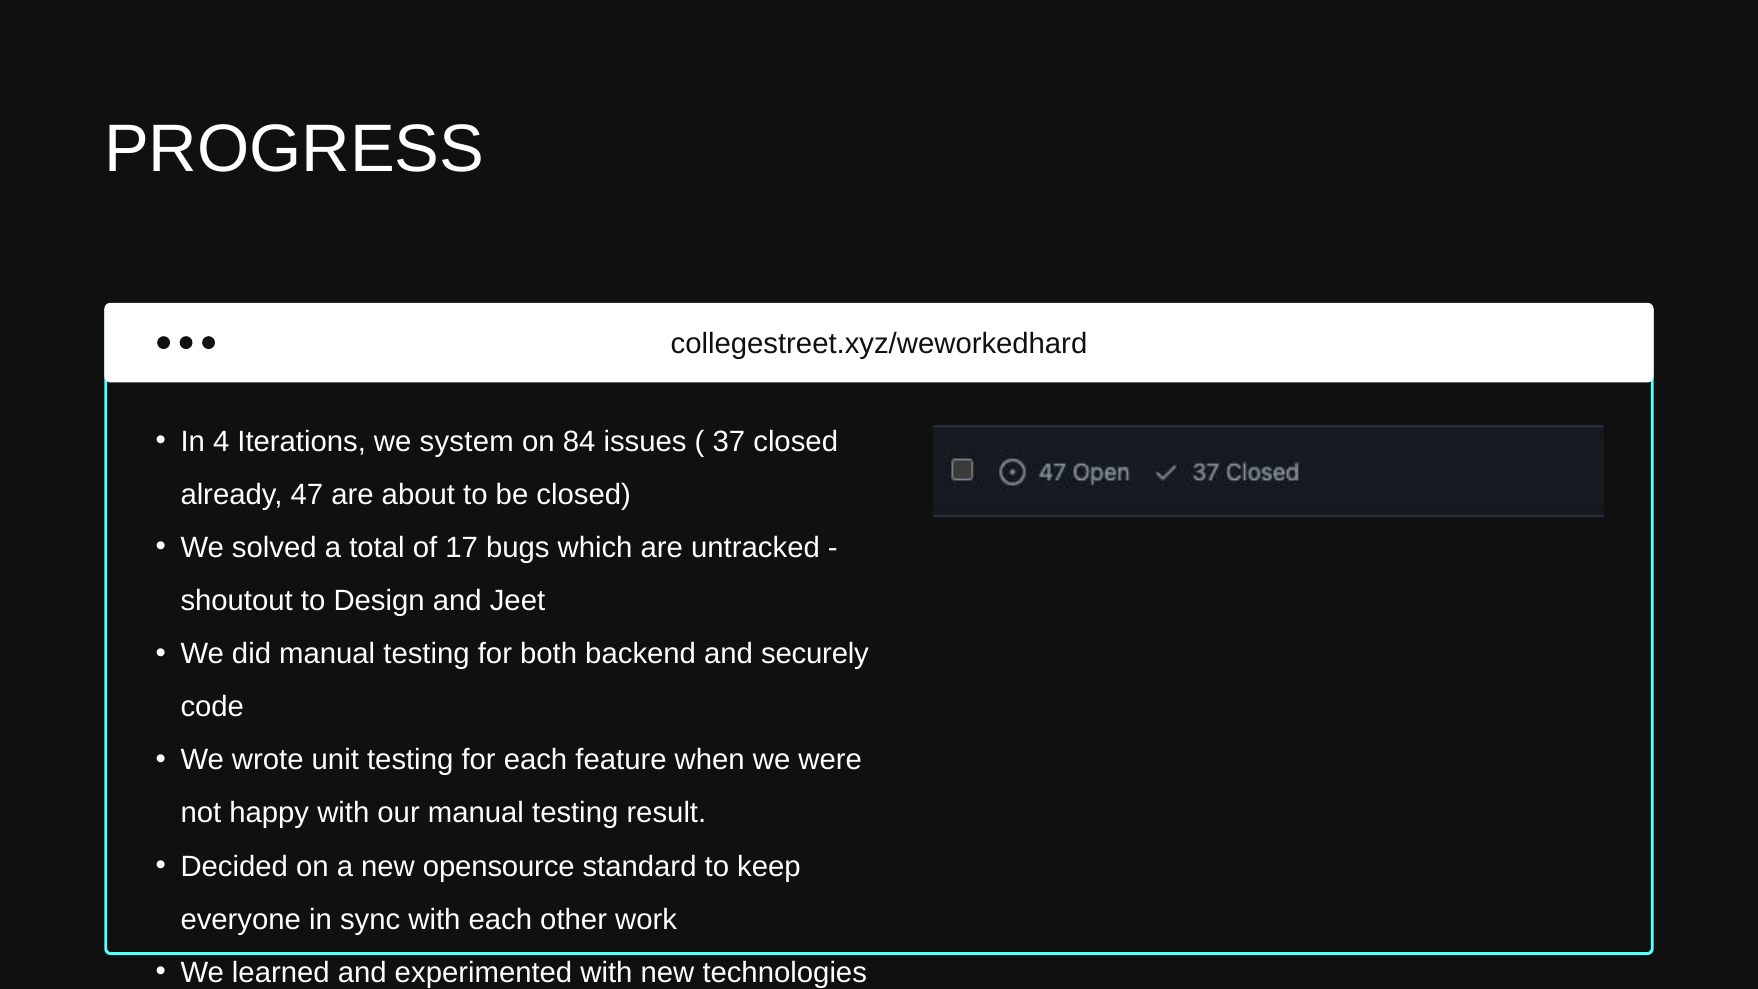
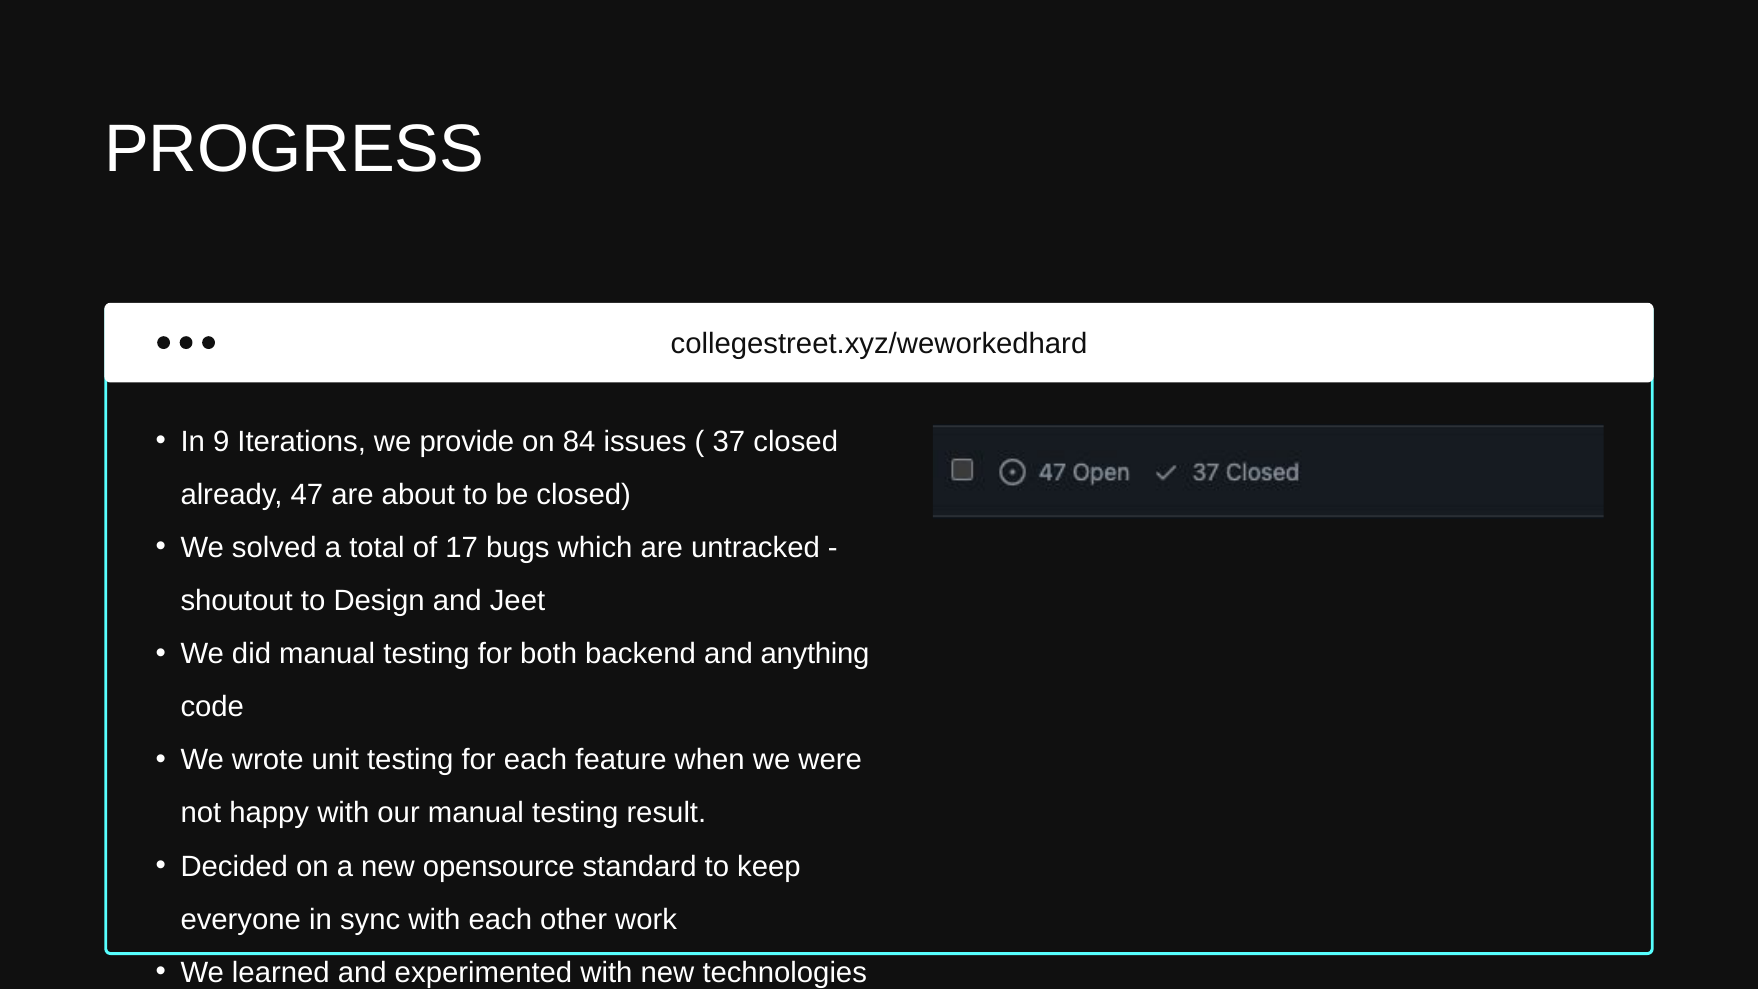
4: 4 -> 9 (221, 442)
system: system -> provide (467, 442)
securely: securely -> anything (815, 654)
